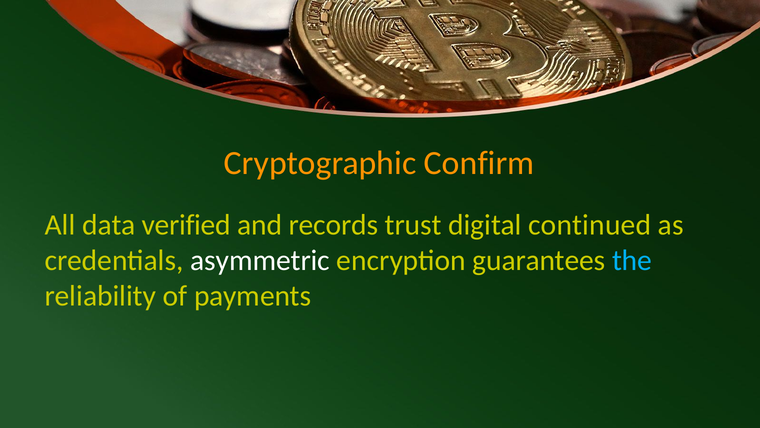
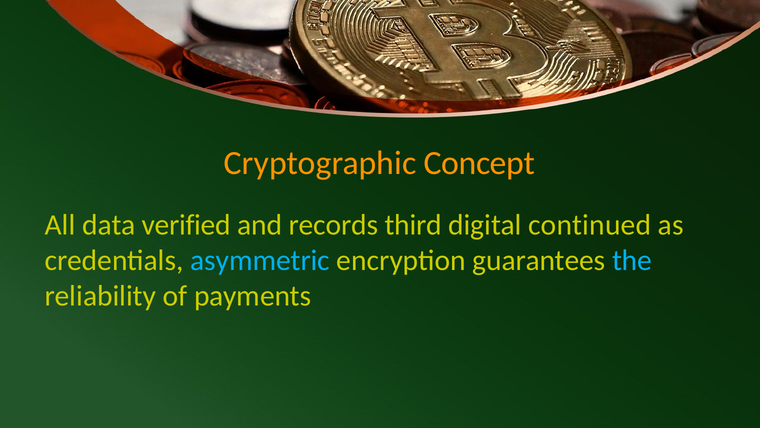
Confirm: Confirm -> Concept (479, 163)
trust: trust -> third (413, 225)
asymmetric colour: white -> light blue (260, 260)
